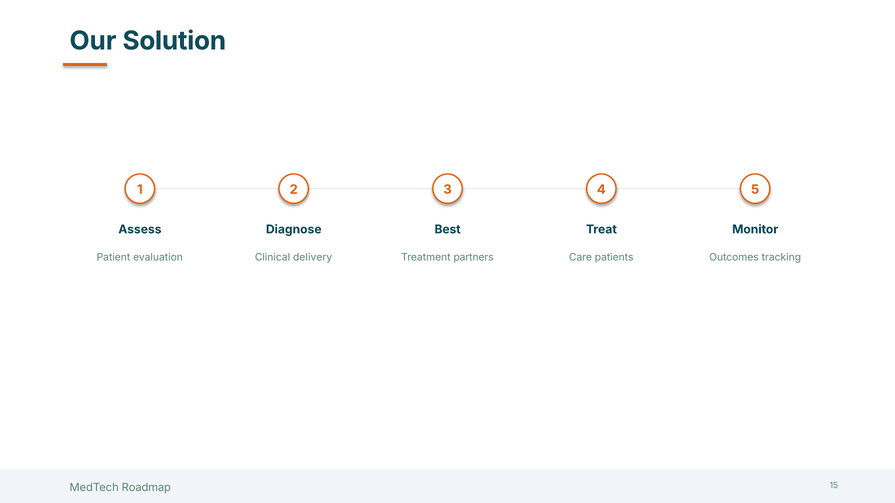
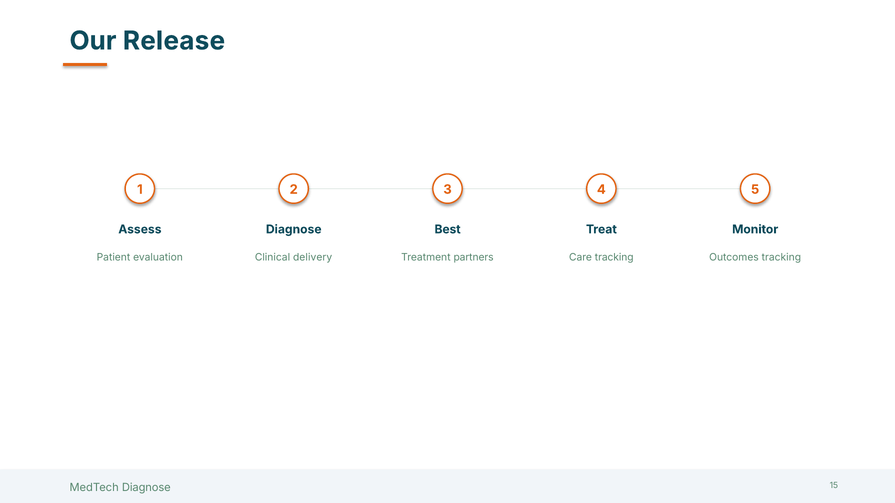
Solution: Solution -> Release (174, 41)
Care patients: patients -> tracking (614, 258)
MedTech Roadmap: Roadmap -> Diagnose (146, 488)
